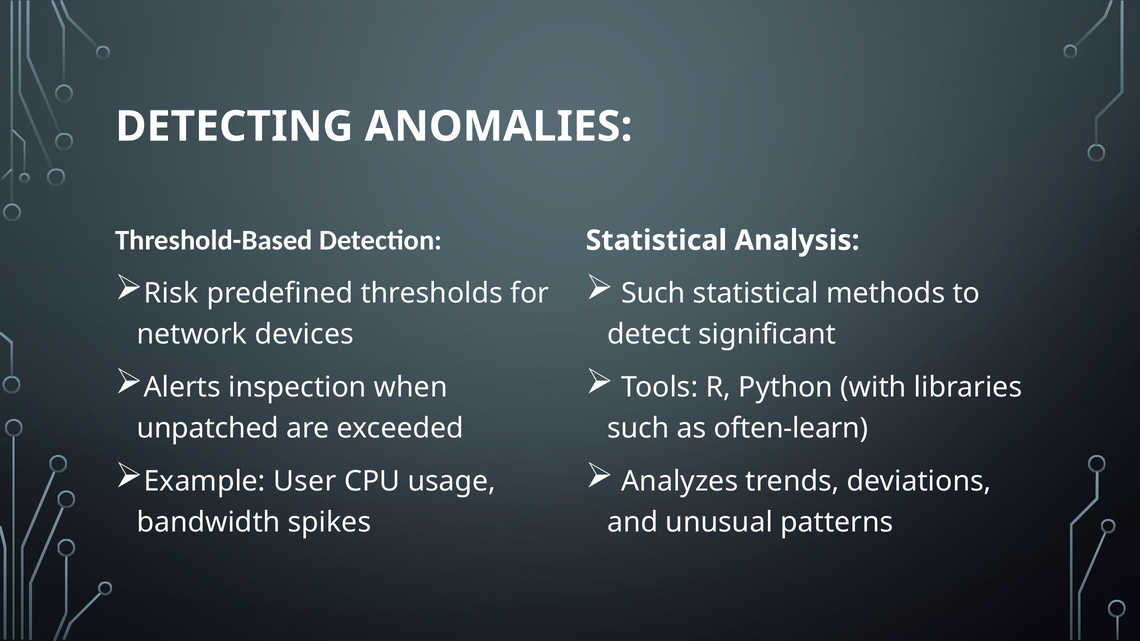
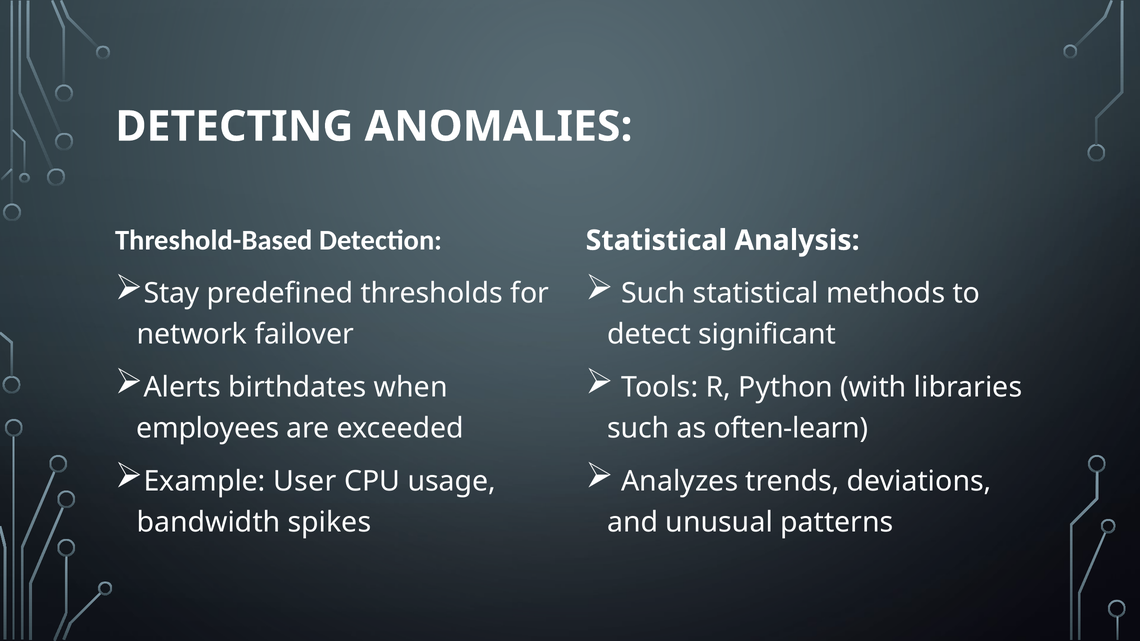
Risk: Risk -> Stay (171, 293)
devices: devices -> failover (304, 335)
inspection: inspection -> birthdates (297, 387)
unpatched: unpatched -> employees (208, 428)
